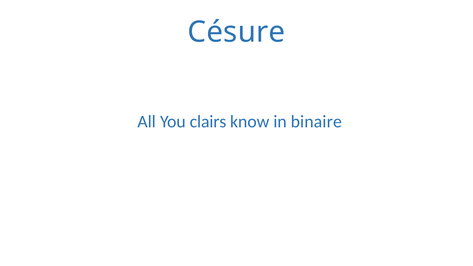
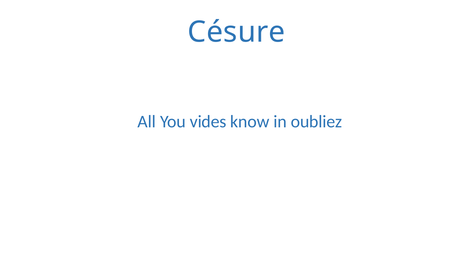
clairs: clairs -> vides (208, 122)
binaire: binaire -> oubliez (317, 122)
